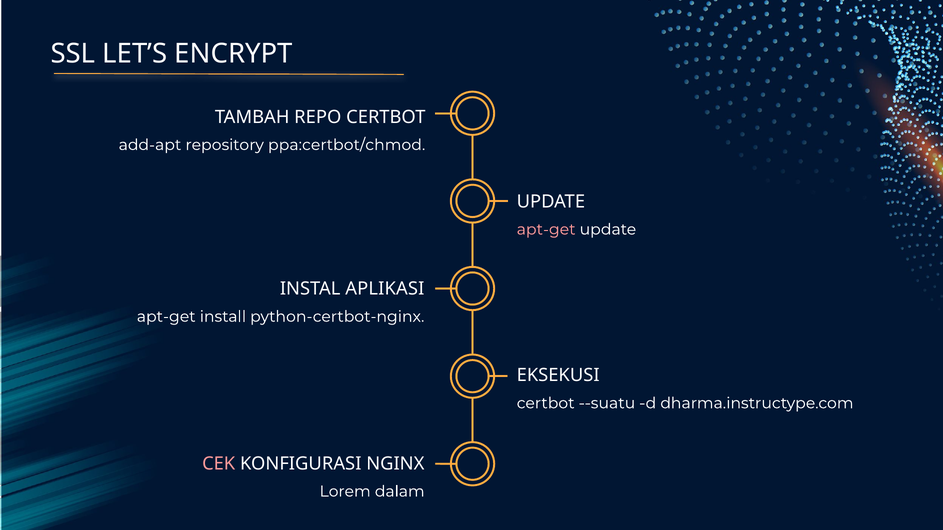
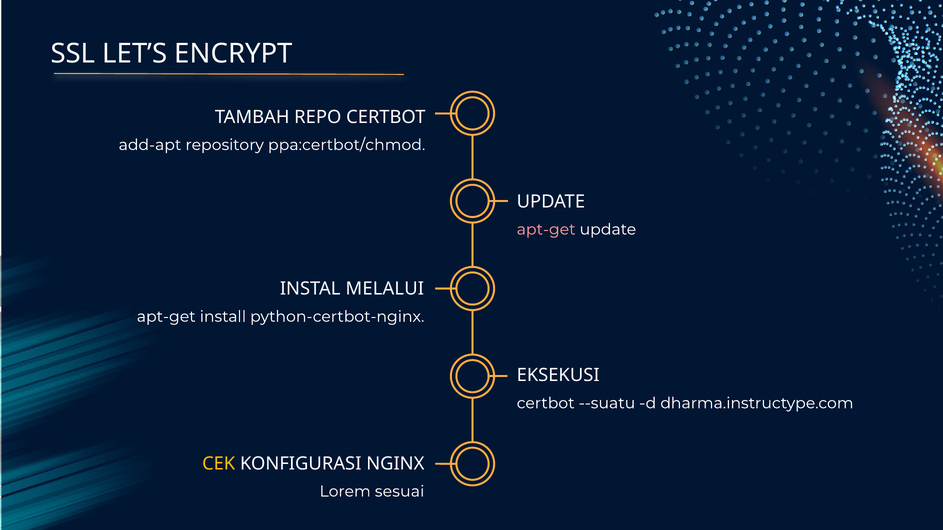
APLIKASI: APLIKASI -> MELALUI (385, 289)
CEK colour: pink -> yellow (219, 464)
dalam: dalam -> sesuai (400, 492)
